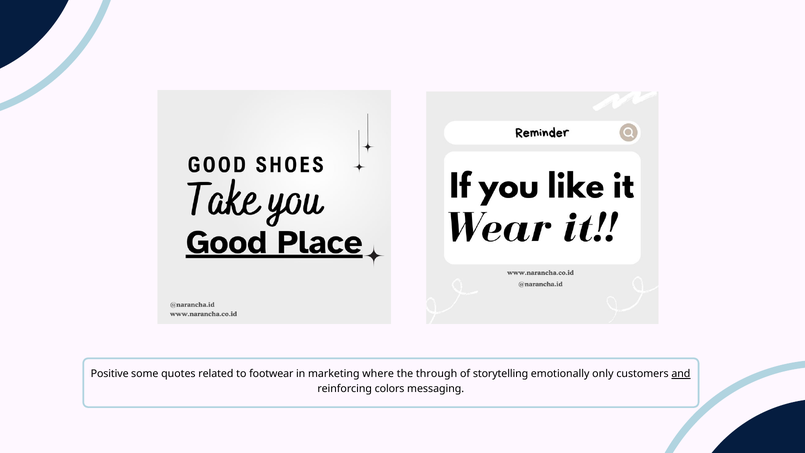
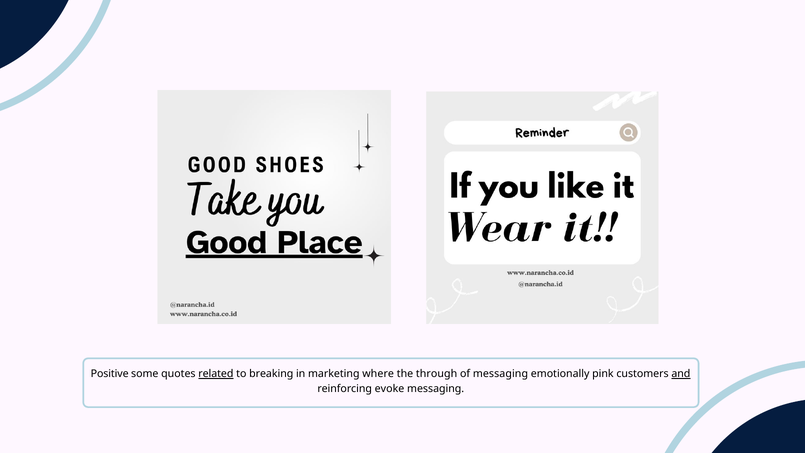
related underline: none -> present (216, 374)
footwear: footwear -> breaking (271, 374)
of storytelling: storytelling -> messaging (500, 374)
only: only -> pink (603, 374)
colors: colors -> evoke (390, 389)
